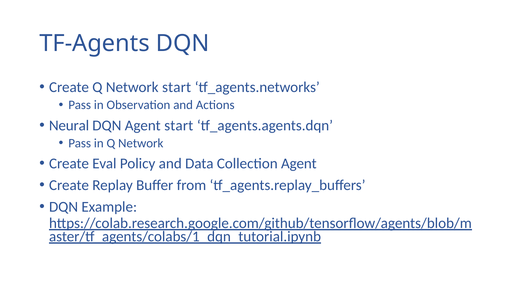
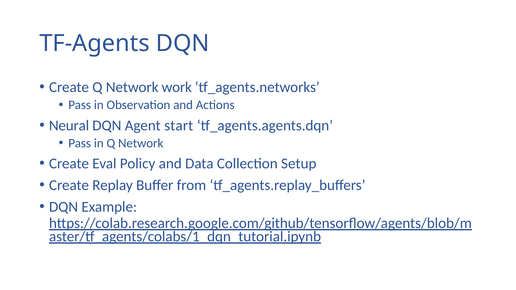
Network start: start -> work (177, 87)
Collection Agent: Agent -> Setup (299, 164)
